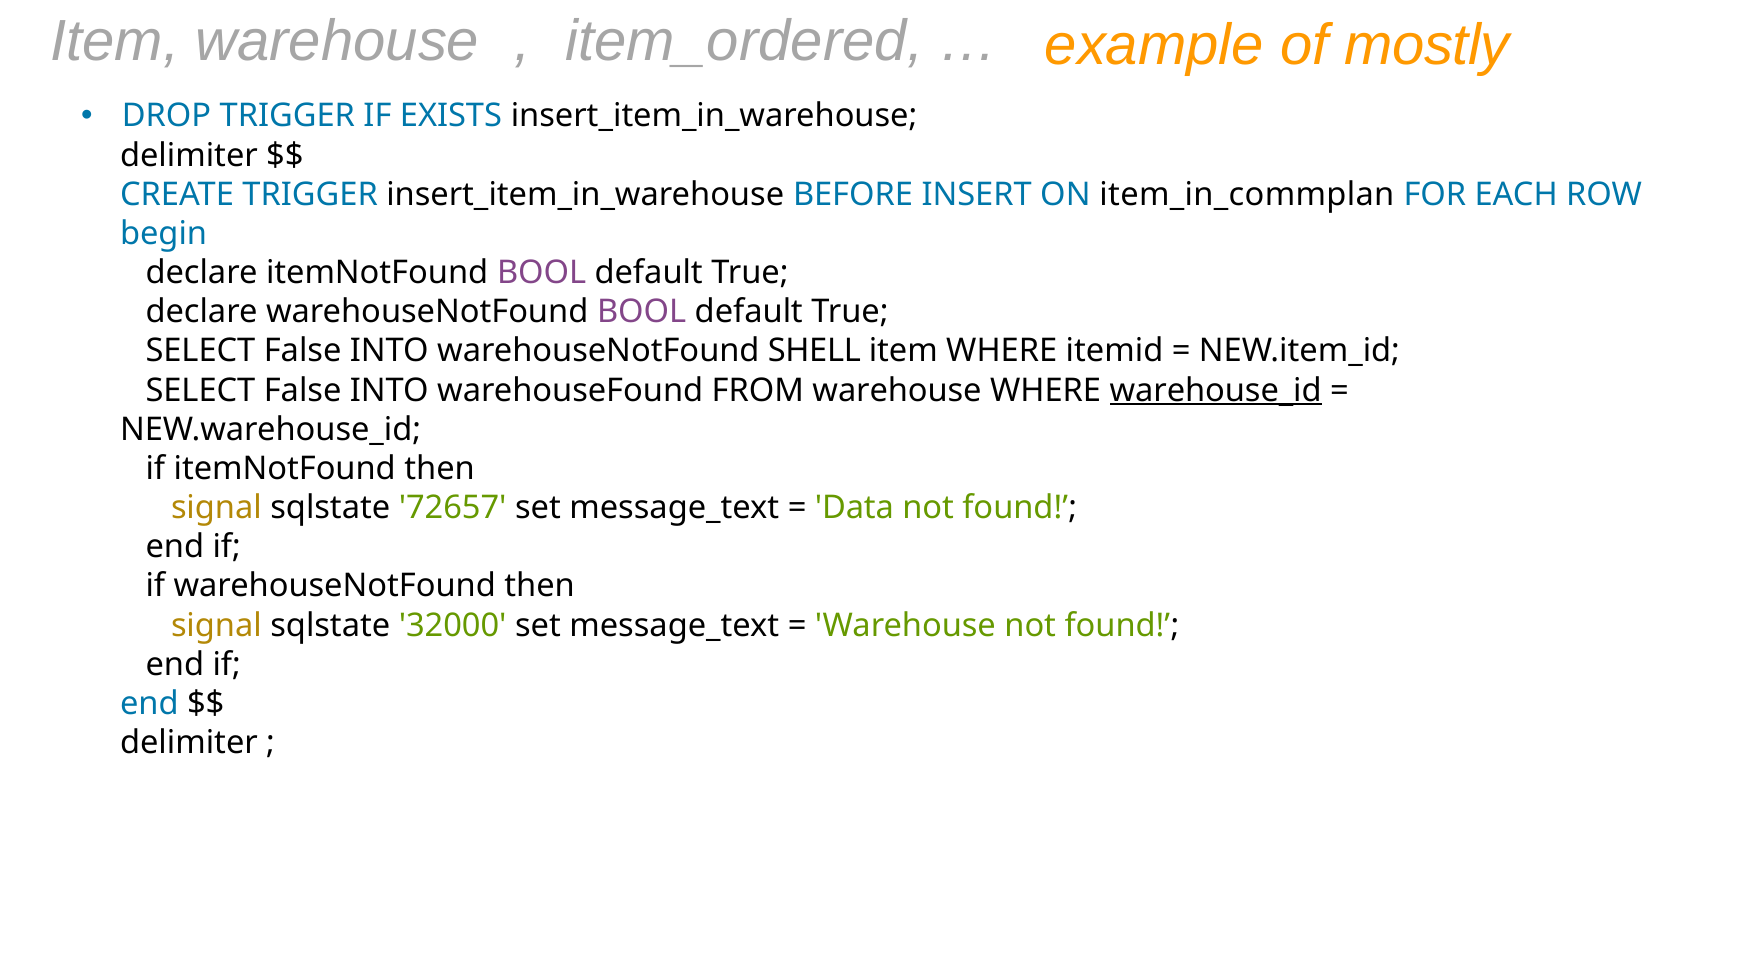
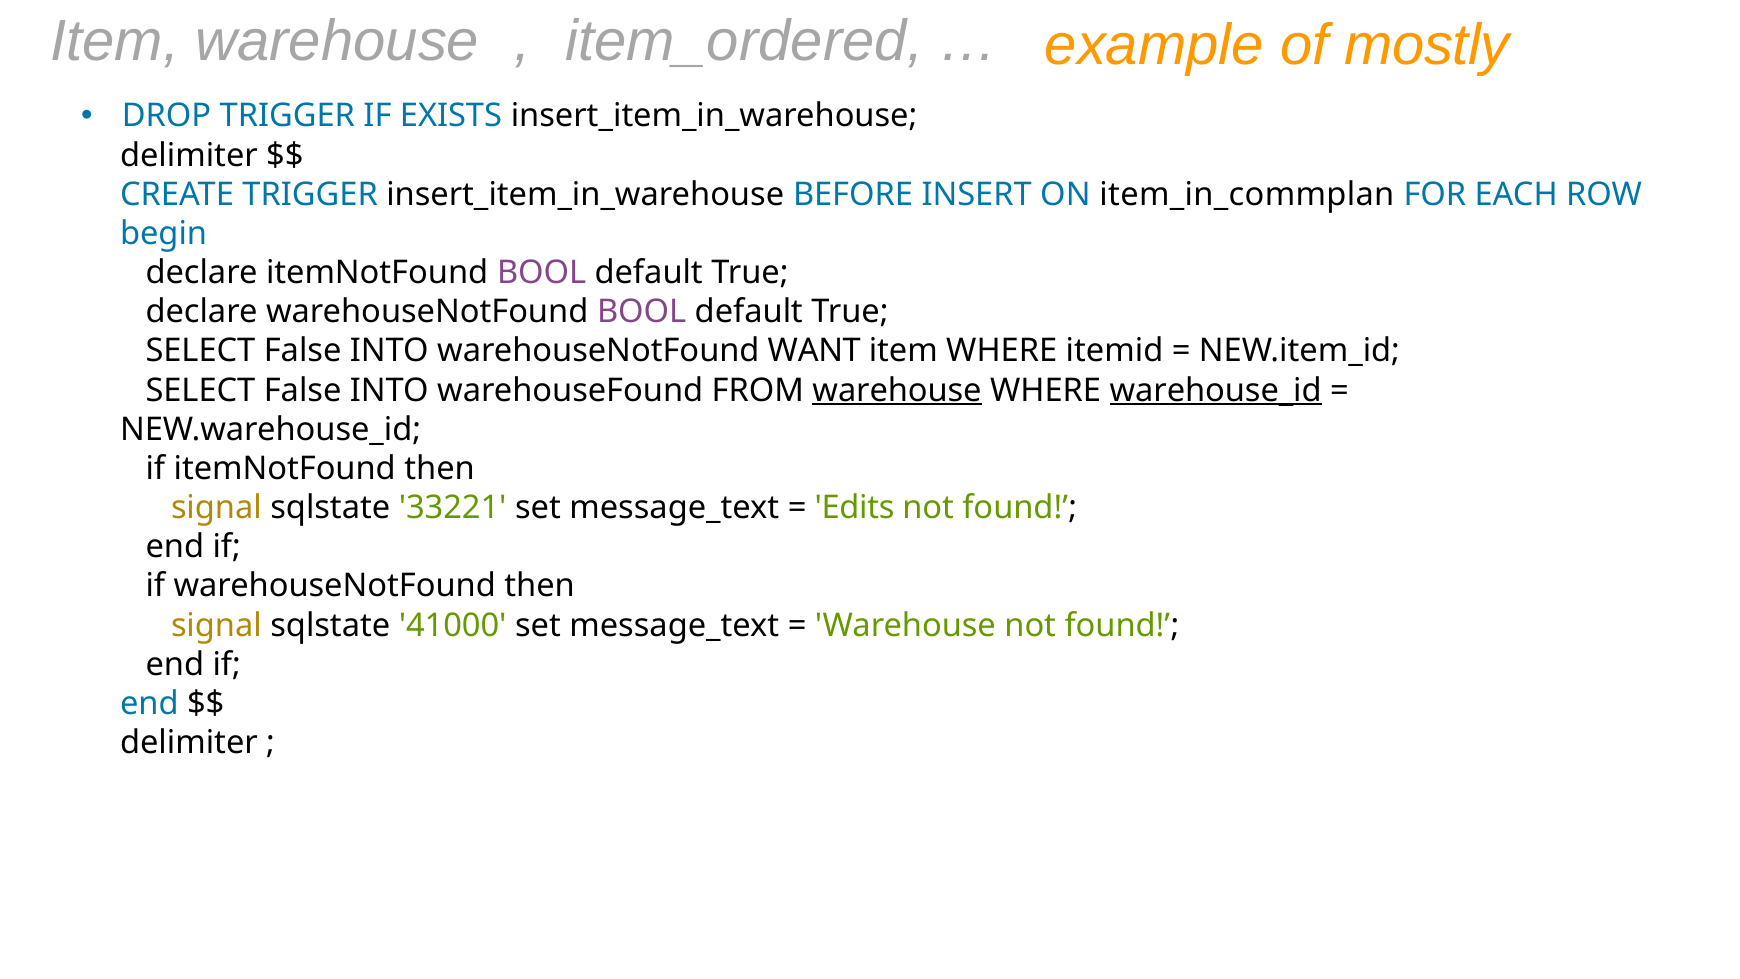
SHELL: SHELL -> WANT (814, 351)
warehouse underline: none -> present (897, 390)
72657: 72657 -> 33221 (453, 508)
Data: Data -> Edits (855, 508)
32000: 32000 -> 41000 (453, 625)
